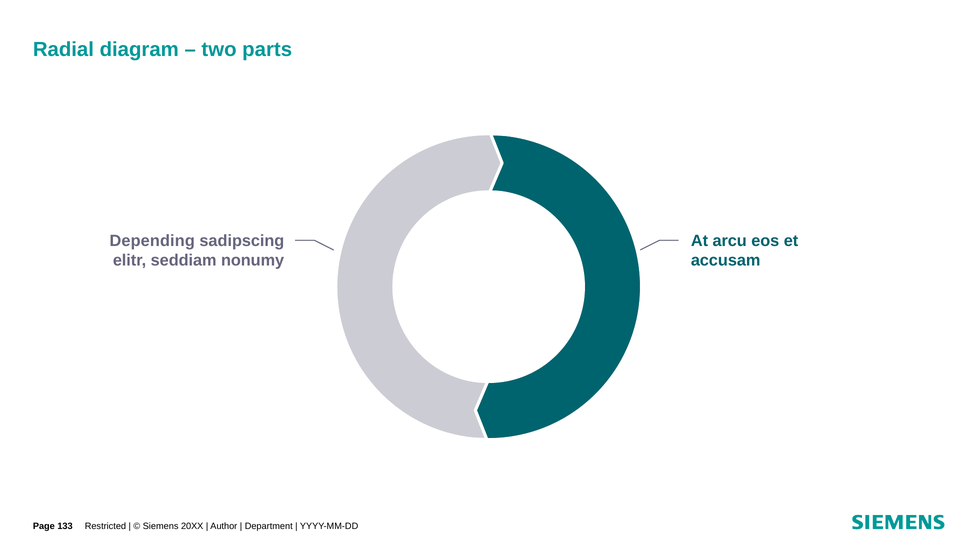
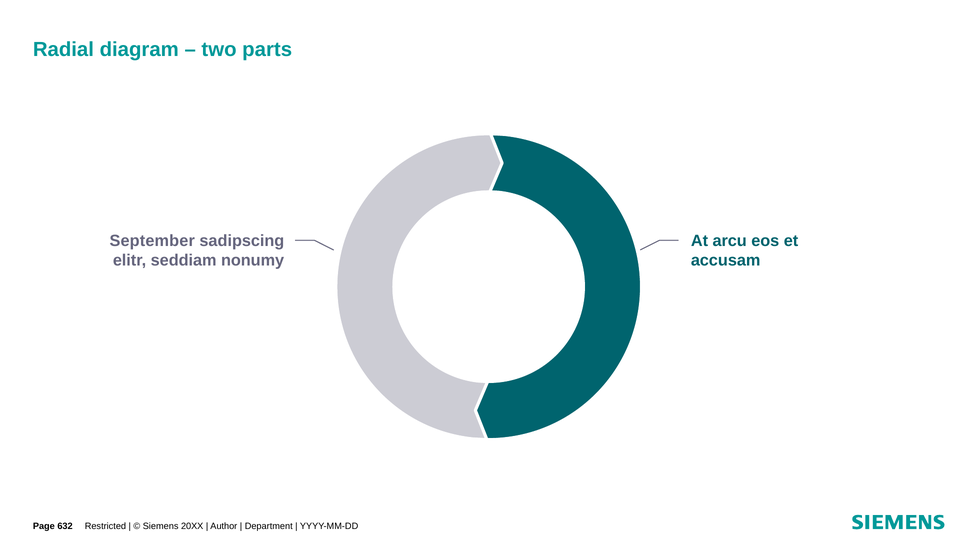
Depending: Depending -> September (152, 241)
133: 133 -> 632 (65, 526)
